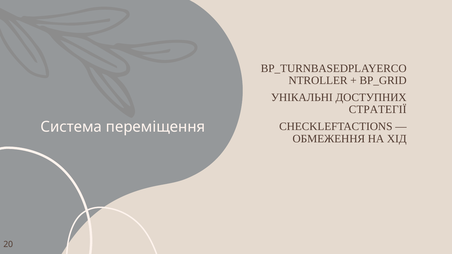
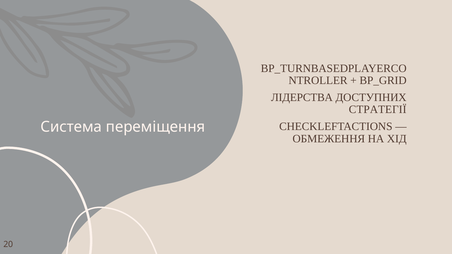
УНІКАЛЬНІ: УНІКАЛЬНІ -> ЛІДЕРСТВА (302, 97)
